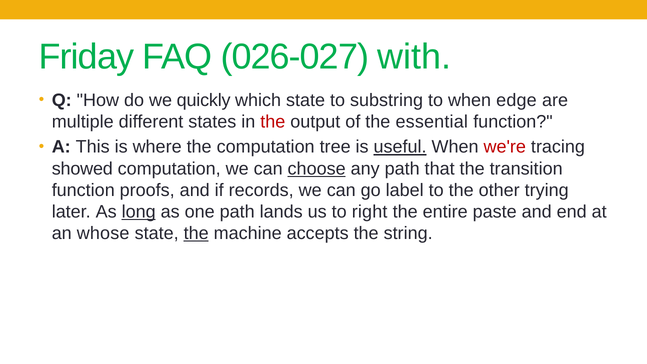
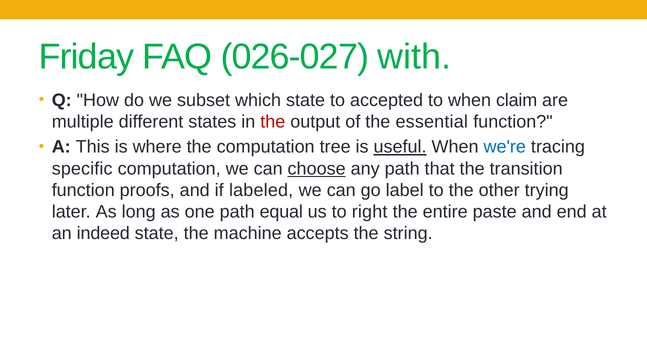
quickly: quickly -> subset (204, 100)
substring: substring -> accepted (387, 100)
edge: edge -> claim (517, 100)
we're colour: red -> blue (505, 147)
showed: showed -> specific (82, 169)
records: records -> labeled (261, 190)
long underline: present -> none (139, 212)
lands: lands -> equal (281, 212)
whose: whose -> indeed (103, 233)
the underline: present -> none (196, 233)
